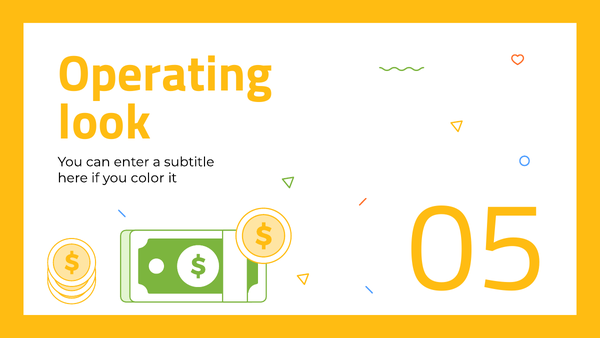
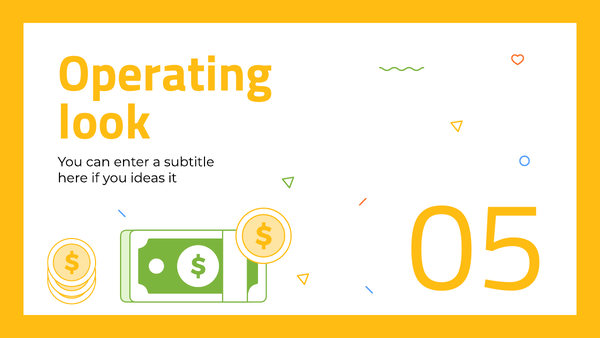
color: color -> ideas (148, 178)
